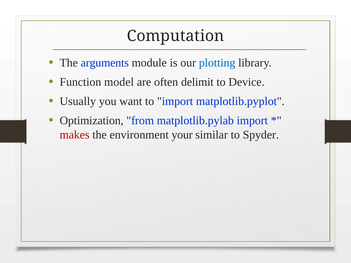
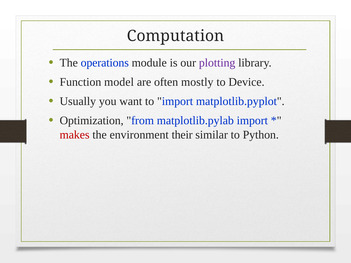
arguments: arguments -> operations (105, 63)
plotting colour: blue -> purple (217, 63)
delimit: delimit -> mostly (197, 82)
your: your -> their (182, 135)
Spyder: Spyder -> Python (261, 135)
